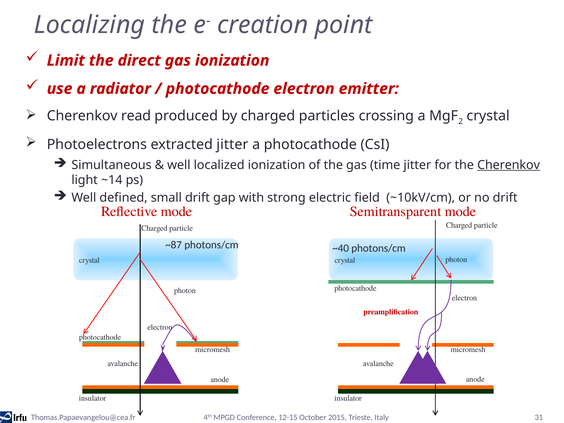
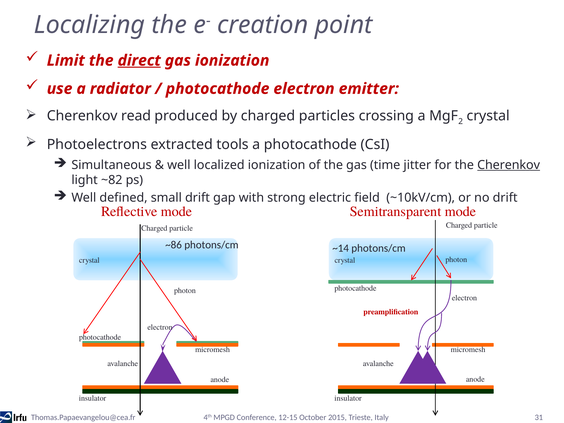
direct underline: none -> present (139, 61)
extracted jitter: jitter -> tools (232, 145)
~14: ~14 -> ~82 (112, 180)
~87: ~87 -> ~86 (174, 245)
~40: ~40 -> ~14 (341, 248)
